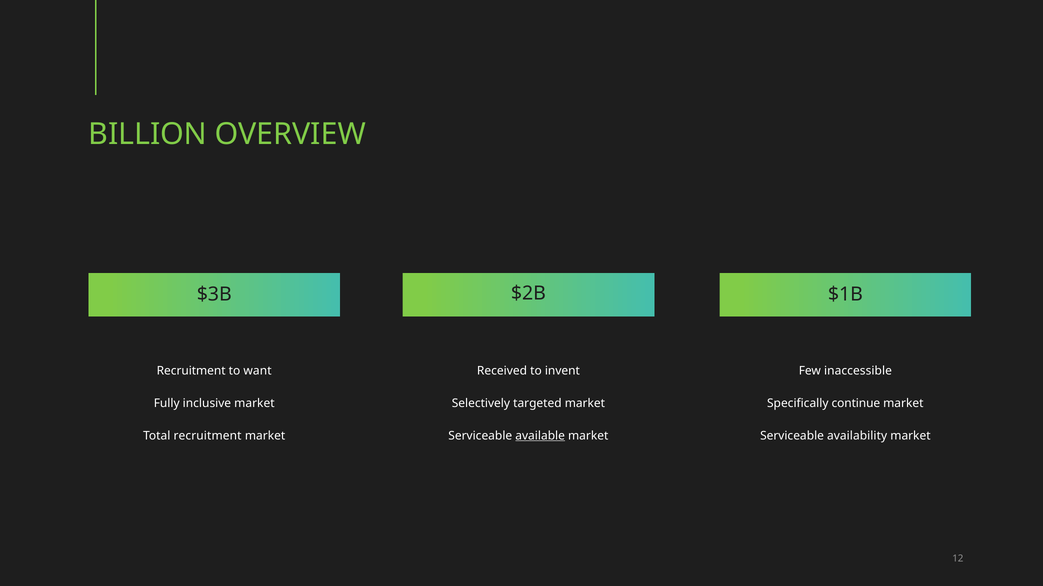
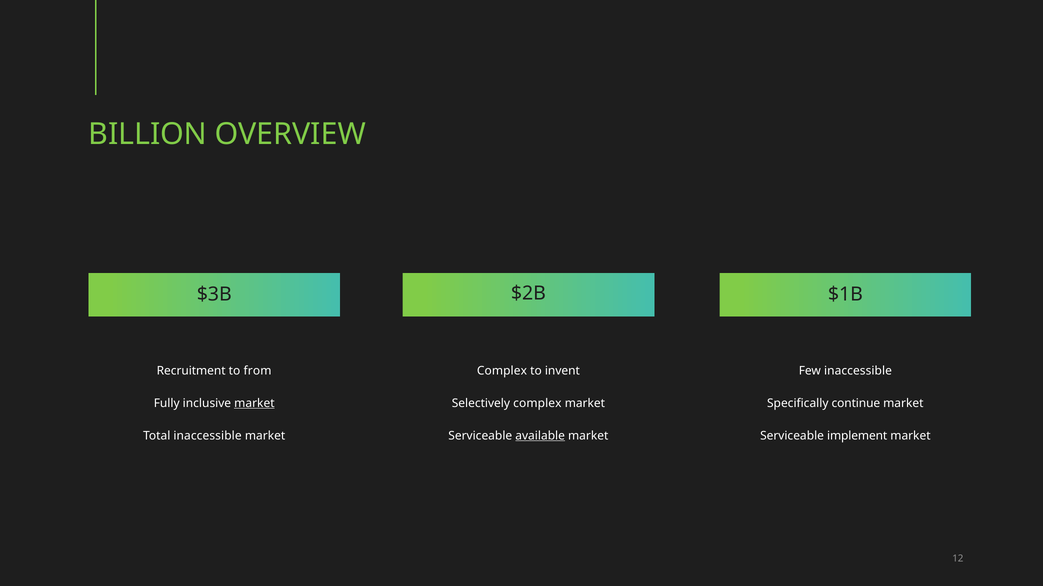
want: want -> from (258, 371)
Received: Received -> Complex (502, 371)
market underline: none -> present (254, 404)
Selectively targeted: targeted -> complex (537, 404)
Total recruitment: recruitment -> inaccessible (208, 436)
availability: availability -> implement (857, 436)
